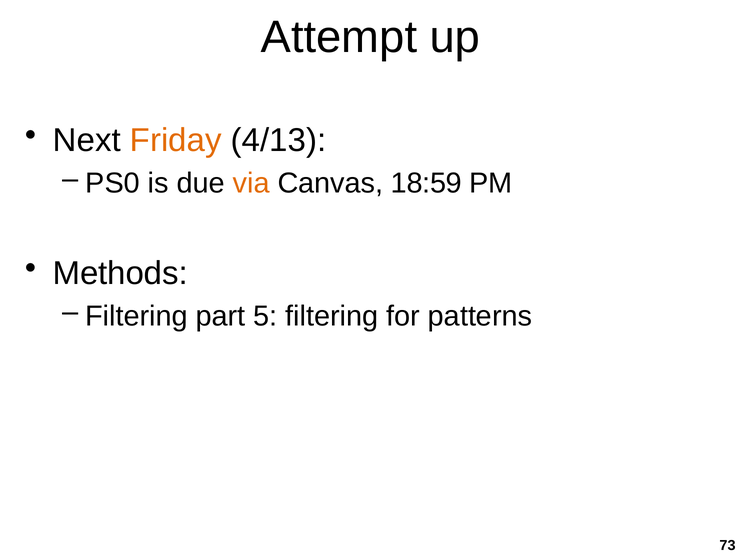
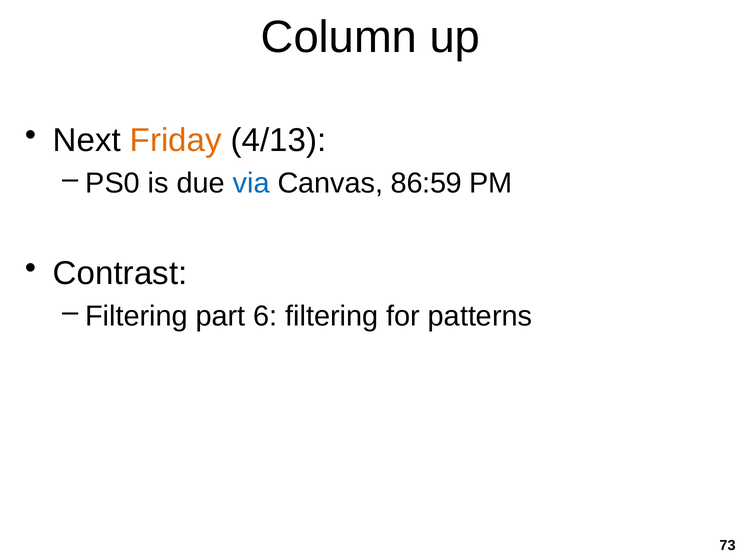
Attempt: Attempt -> Column (339, 37)
via colour: orange -> blue (251, 183)
18:59: 18:59 -> 86:59 (426, 183)
Methods: Methods -> Contrast (120, 274)
5: 5 -> 6 (265, 316)
